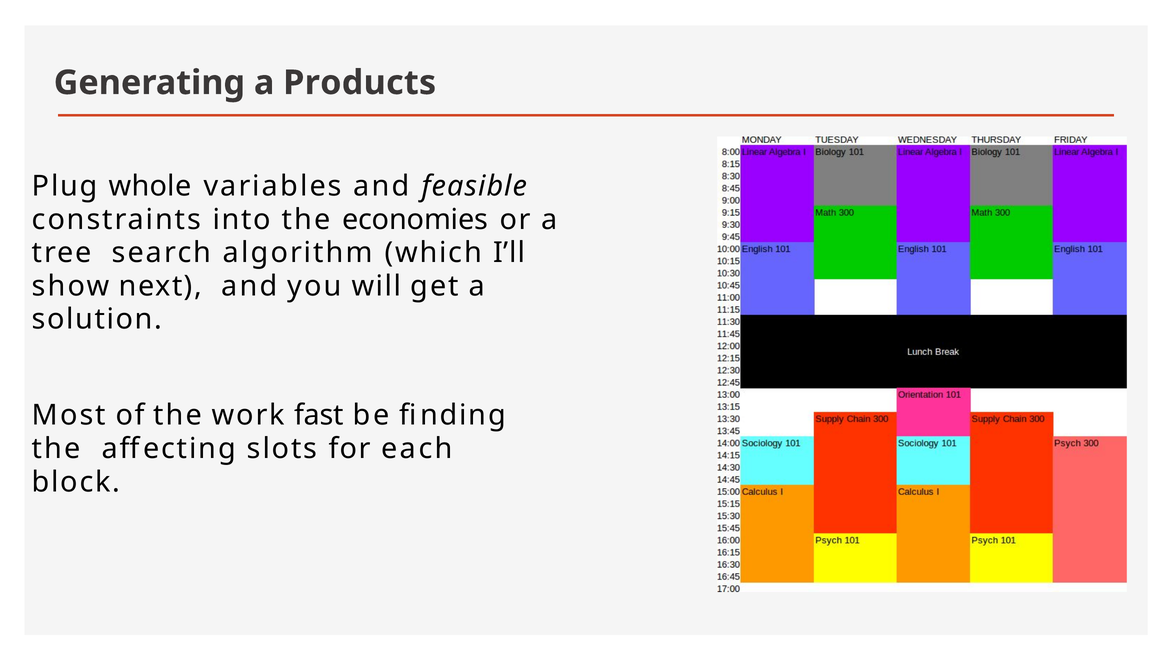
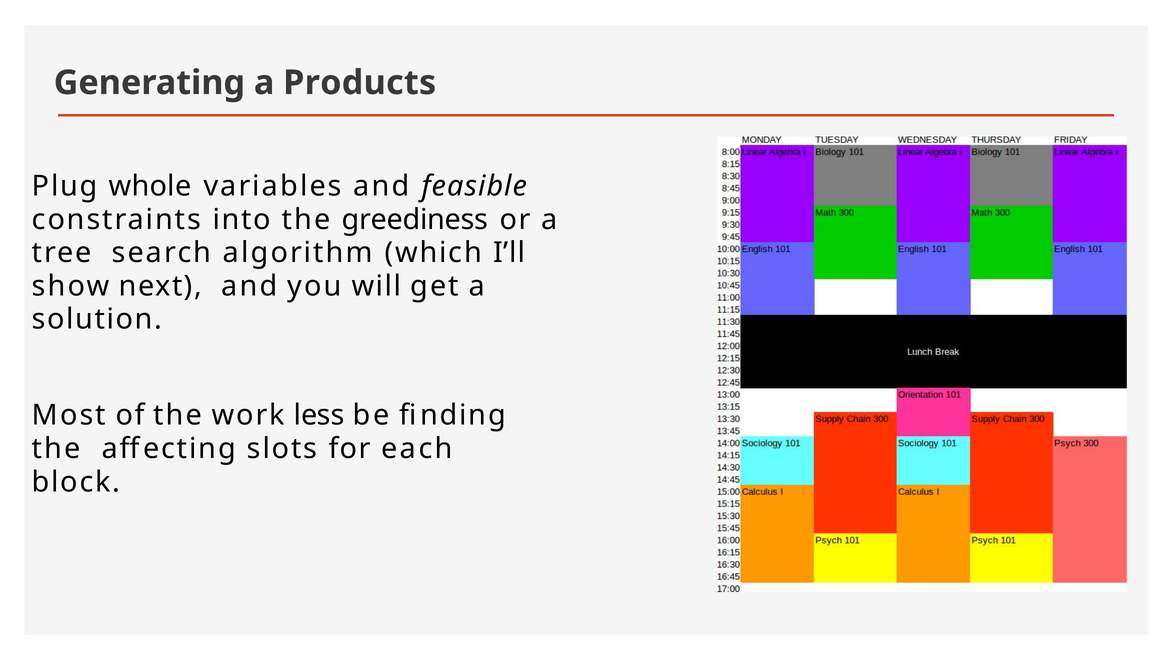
economies: economies -> greediness (415, 219)
fast: fast -> less (319, 415)
